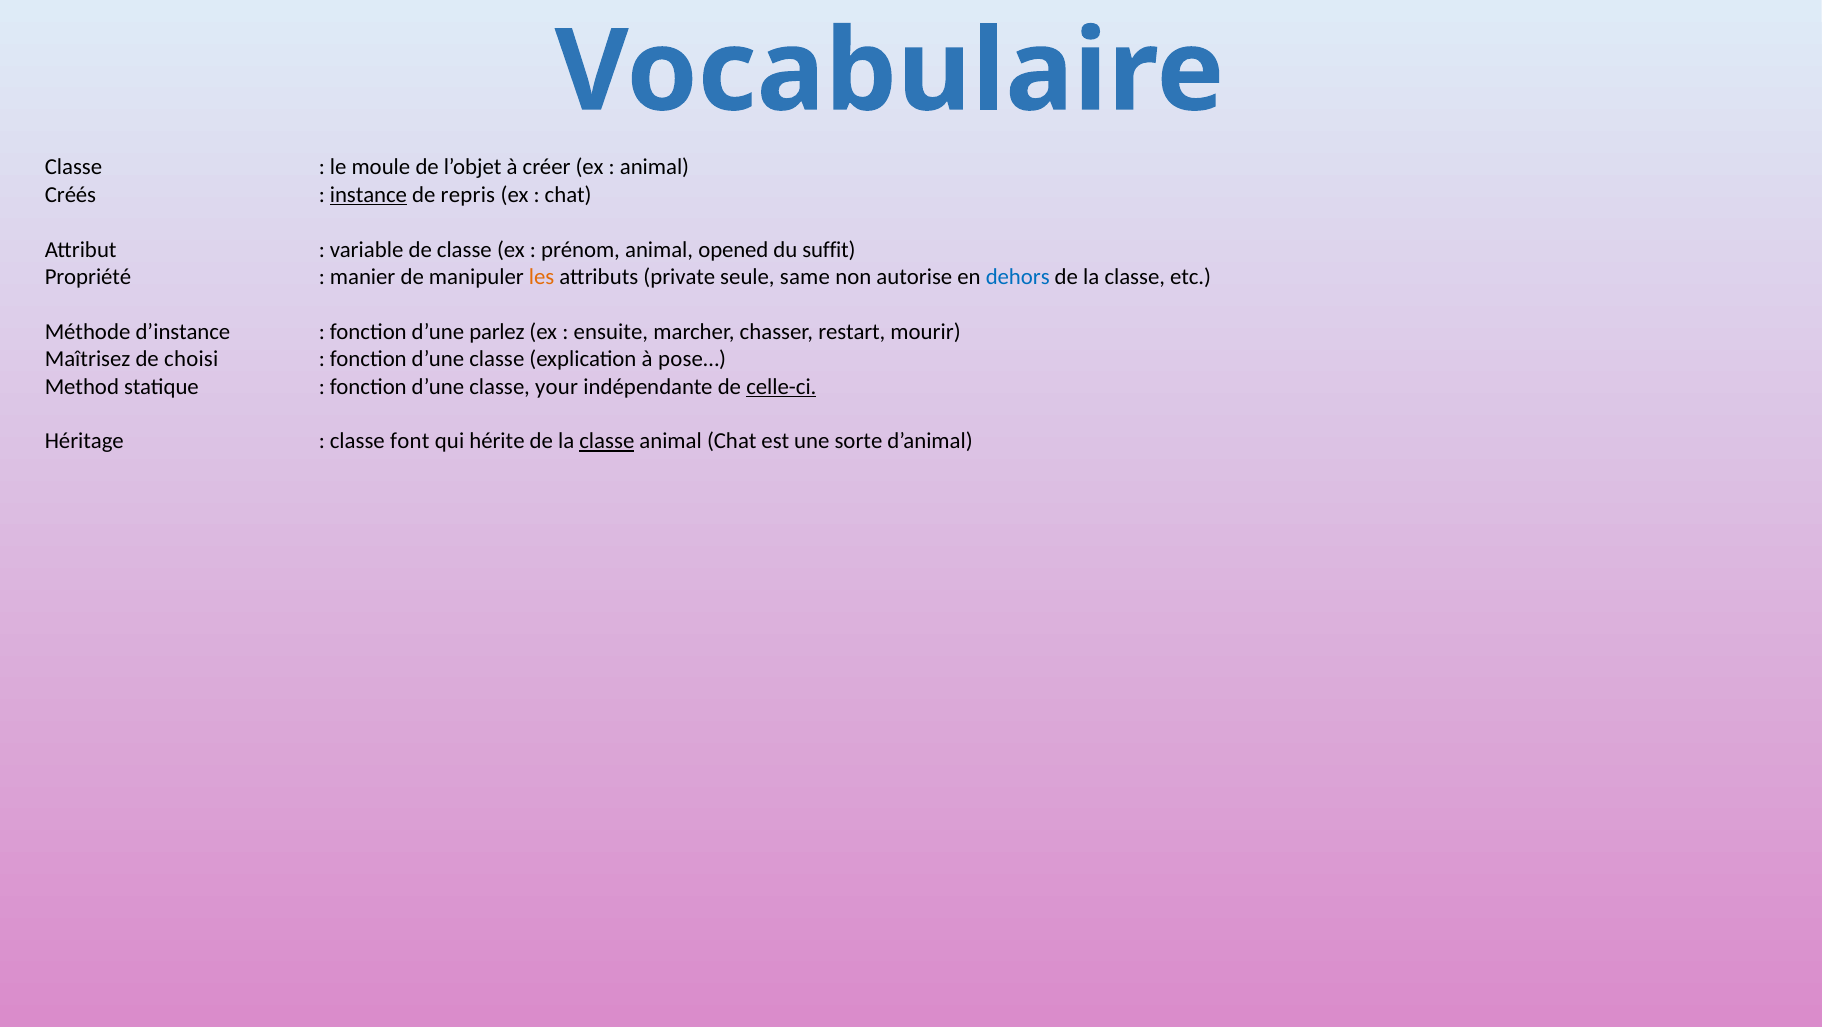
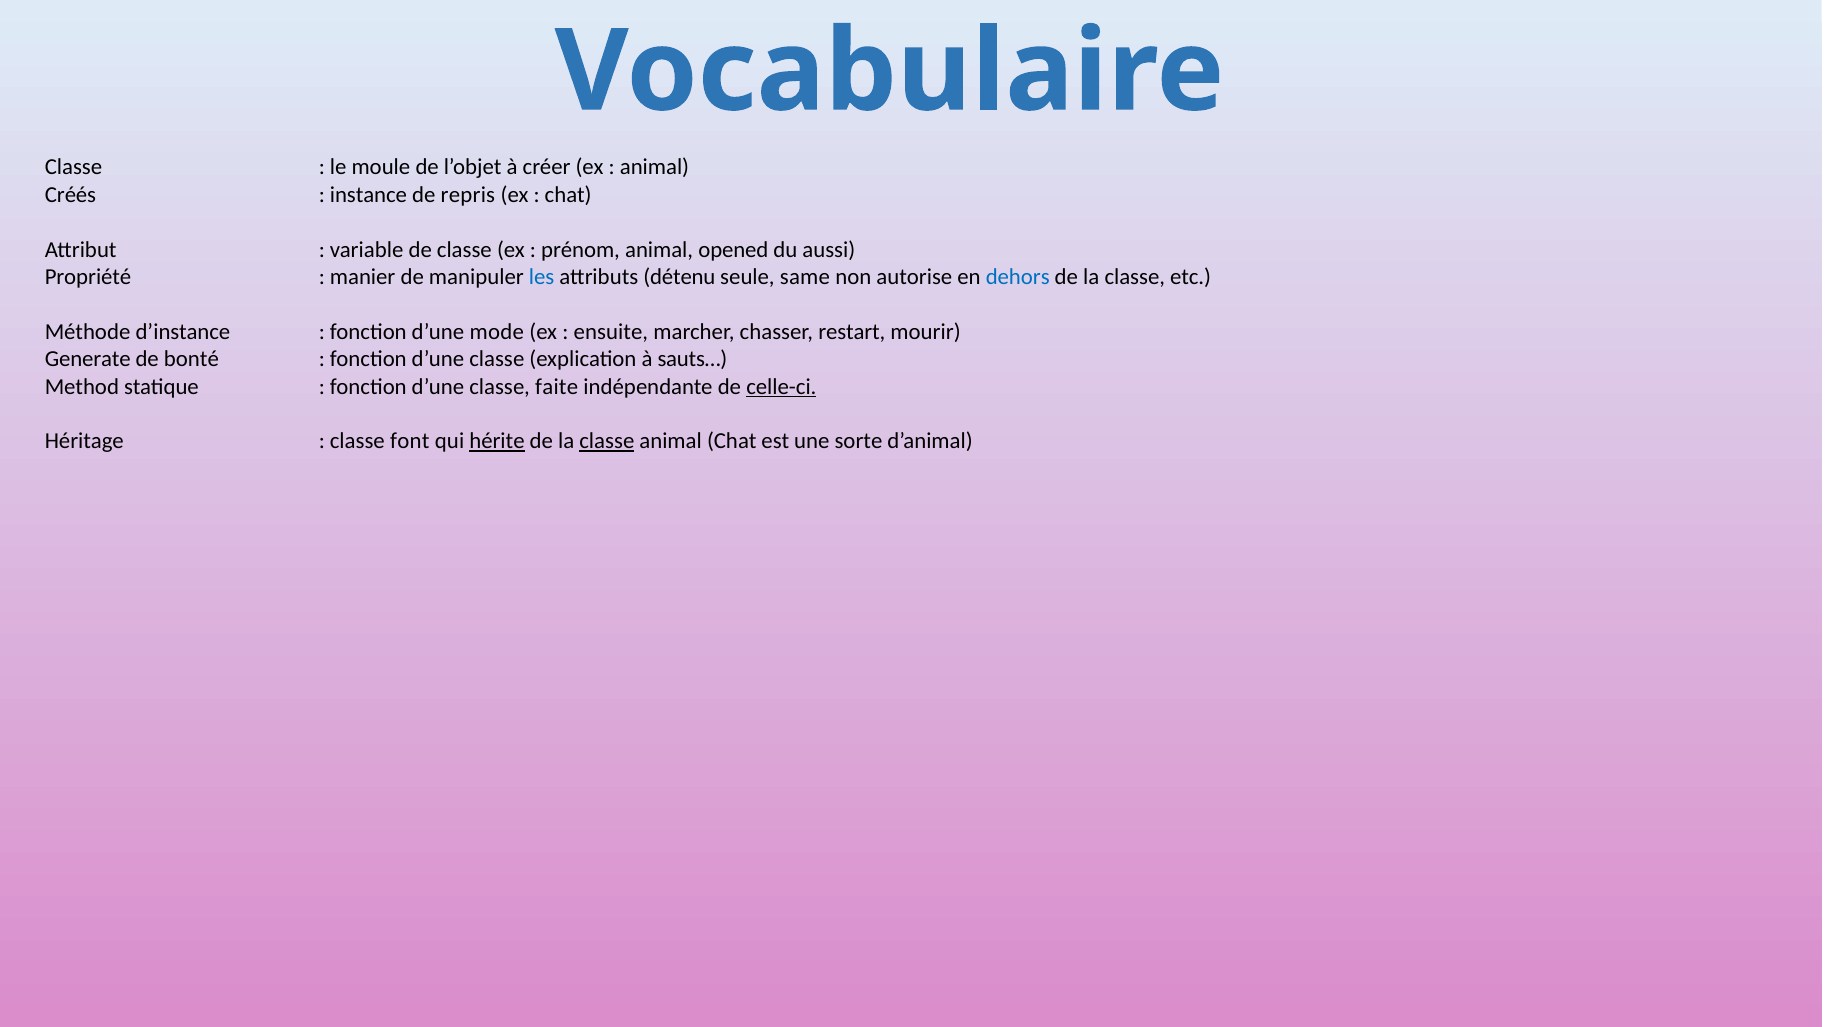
instance underline: present -> none (368, 195)
suffit: suffit -> aussi (829, 250)
les colour: orange -> blue (542, 277)
private: private -> détenu (679, 277)
parlez: parlez -> mode (497, 332)
Maîtrisez: Maîtrisez -> Generate (88, 359)
choisi: choisi -> bonté (191, 359)
pose…: pose… -> sauts… (692, 359)
your: your -> faite (557, 387)
hérite underline: none -> present (497, 441)
